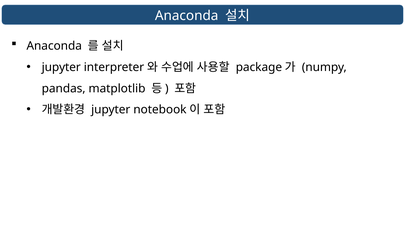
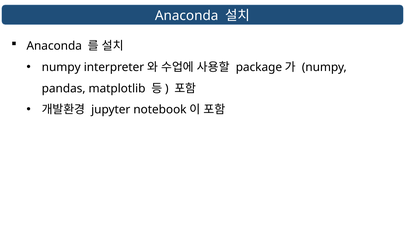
jupyter: jupyter -> numpy (61, 67)
